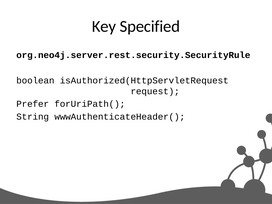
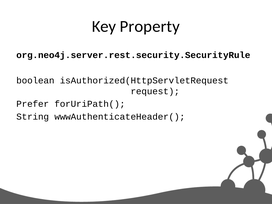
Specified: Specified -> Property (150, 26)
